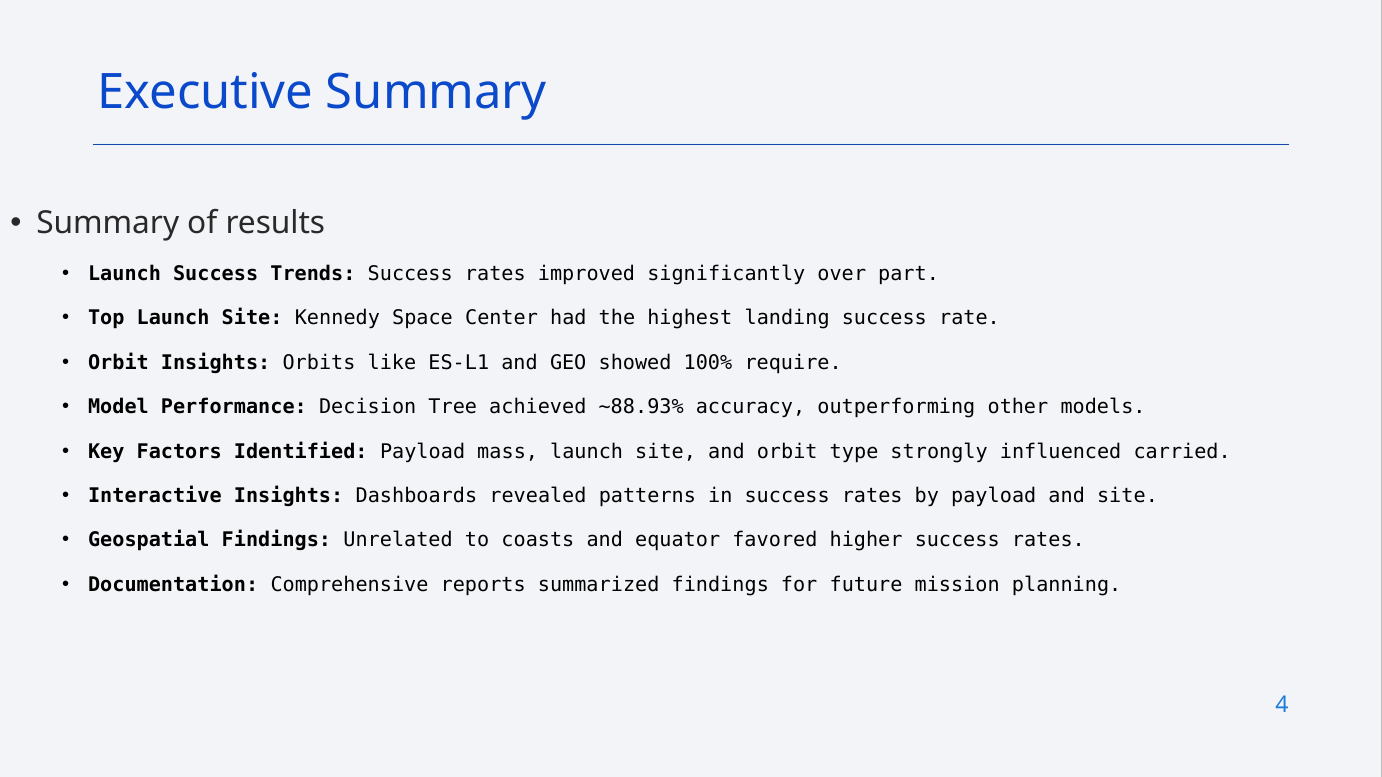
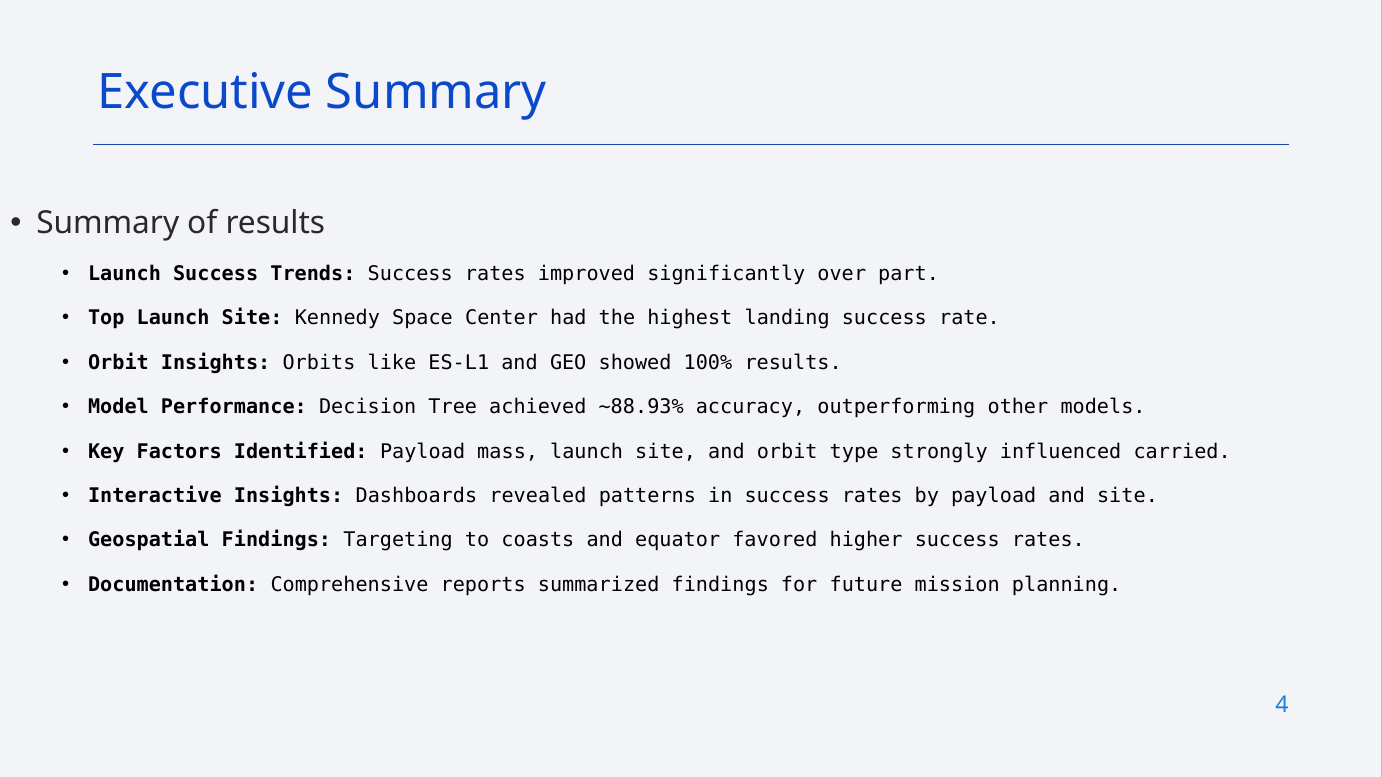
100% require: require -> results (793, 363)
Unrelated: Unrelated -> Targeting (398, 540)
